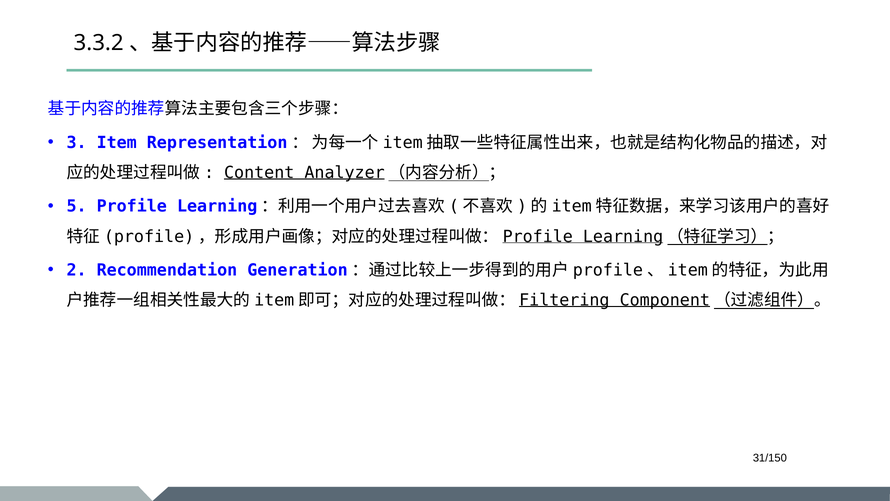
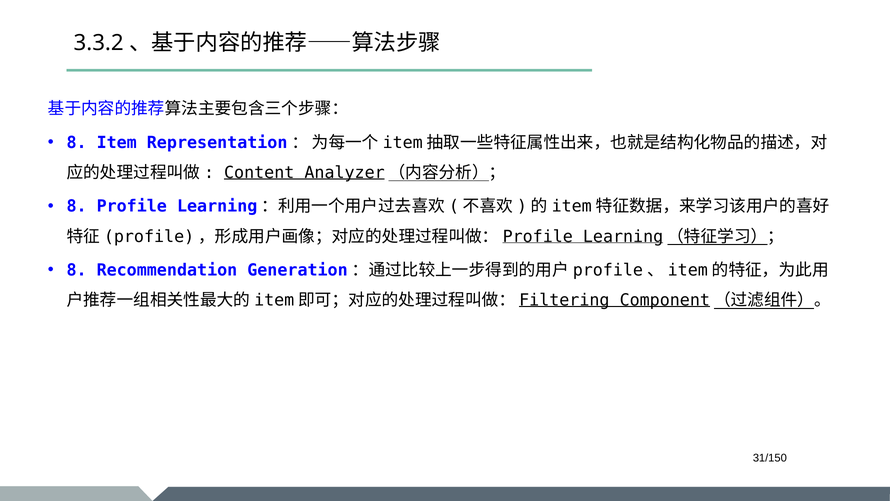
3: 3 -> 8 (77, 143)
5: 5 -> 8 (77, 206)
2: 2 -> 8 (77, 270)
